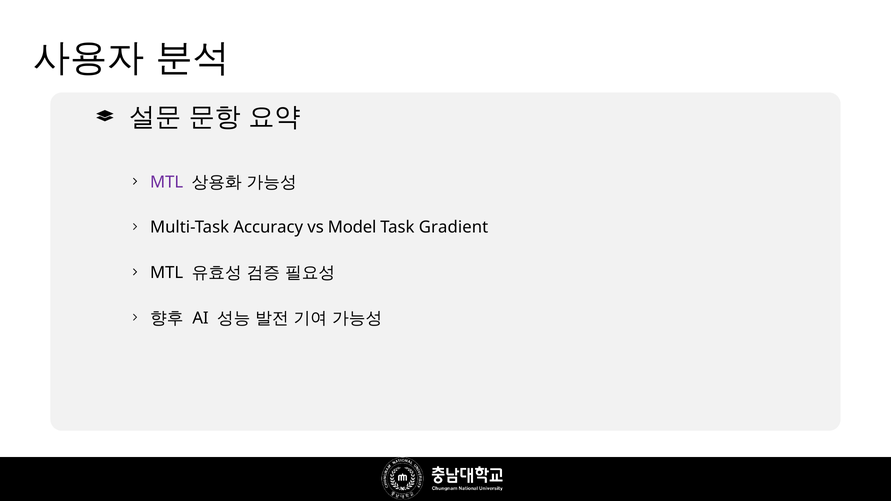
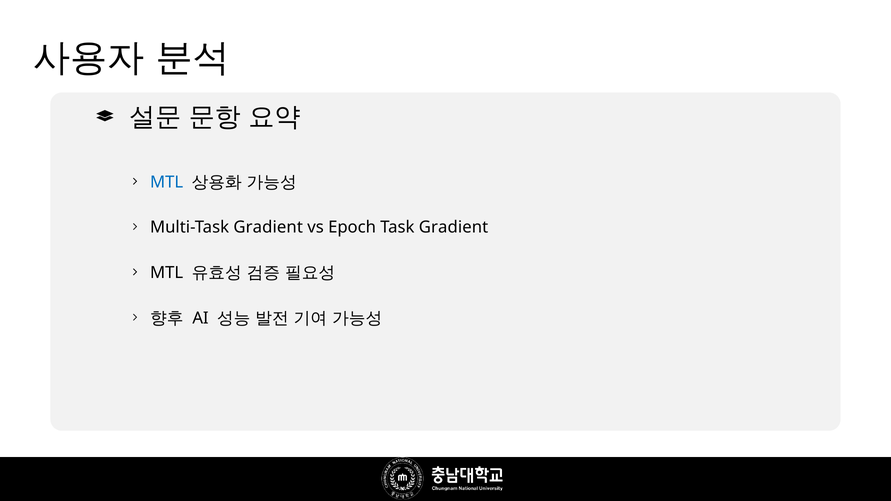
MTL colour: purple -> blue (167, 182)
Multi-Task Accuracy: Accuracy -> Gradient (268, 228)
Model: Model -> Epoch (352, 228)
